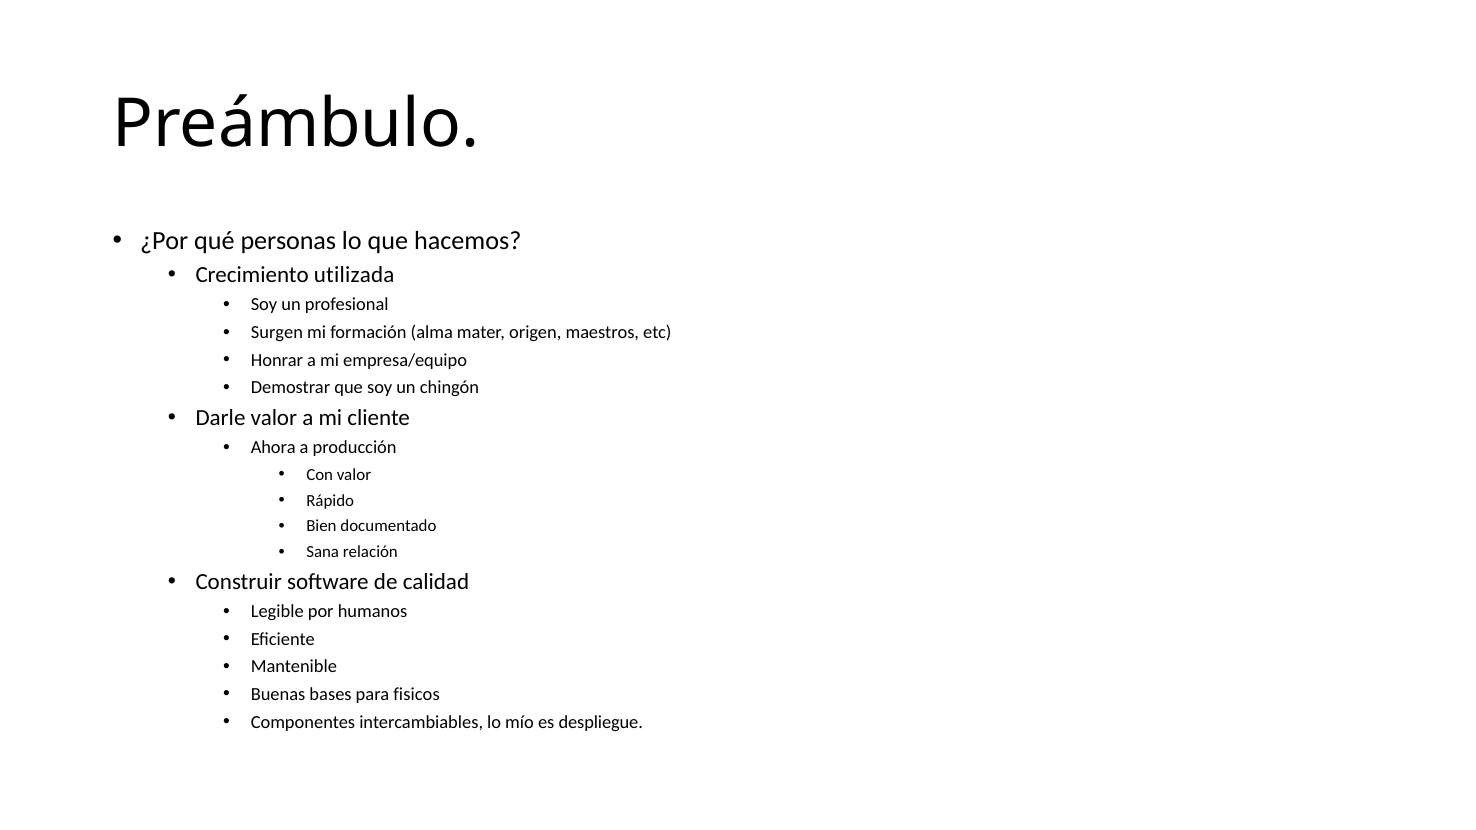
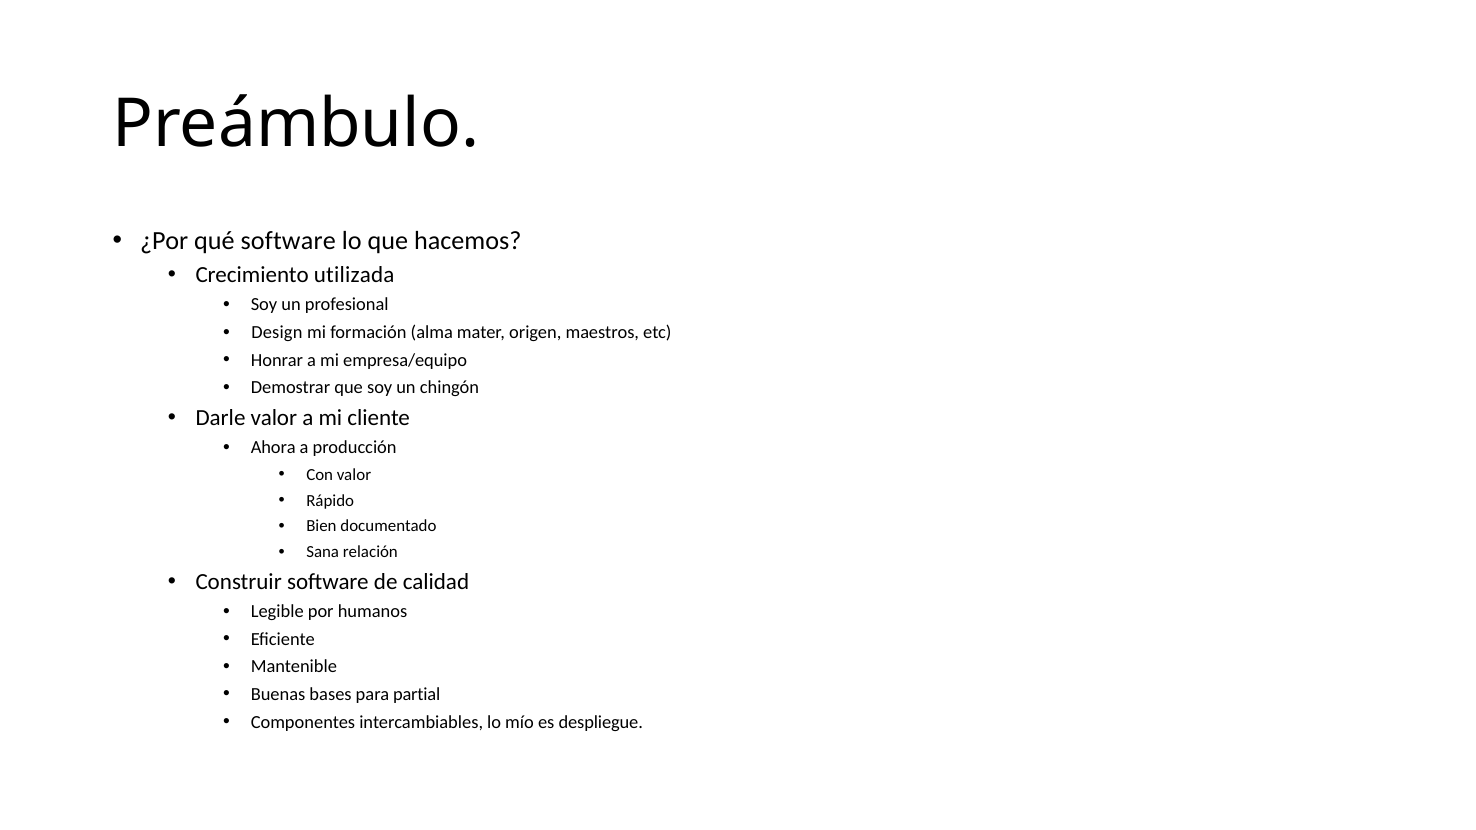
qué personas: personas -> software (288, 240)
Surgen: Surgen -> Design (277, 333)
fisicos: fisicos -> partial (417, 695)
